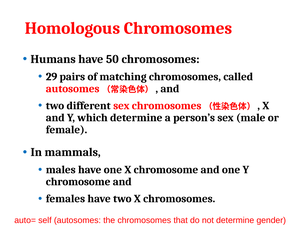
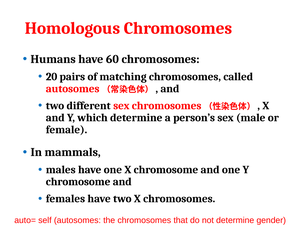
50: 50 -> 60 (112, 59)
29: 29 -> 20 (52, 77)
